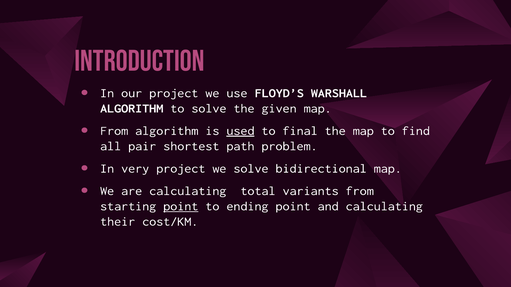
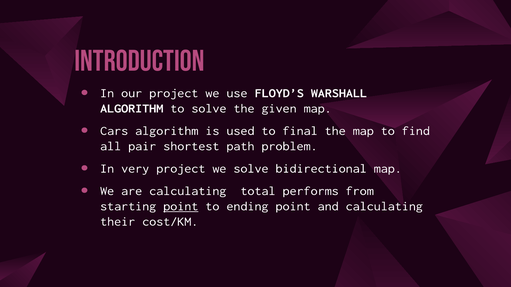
From: From -> Cars (114, 131)
used underline: present -> none (240, 131)
variants: variants -> performs (311, 191)
